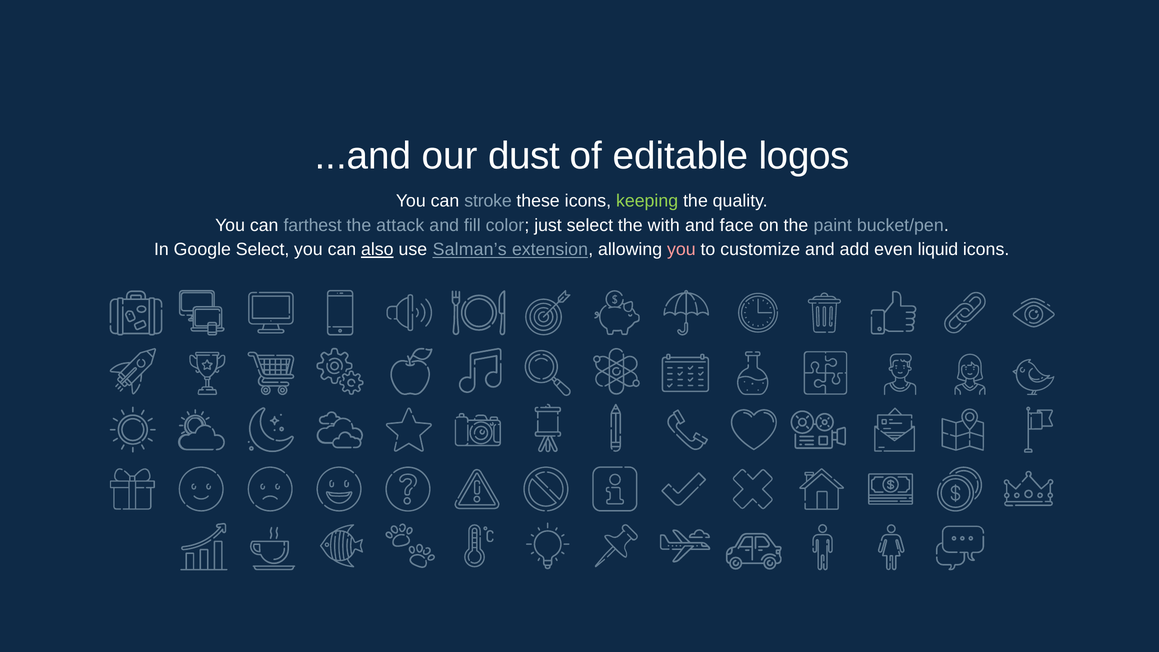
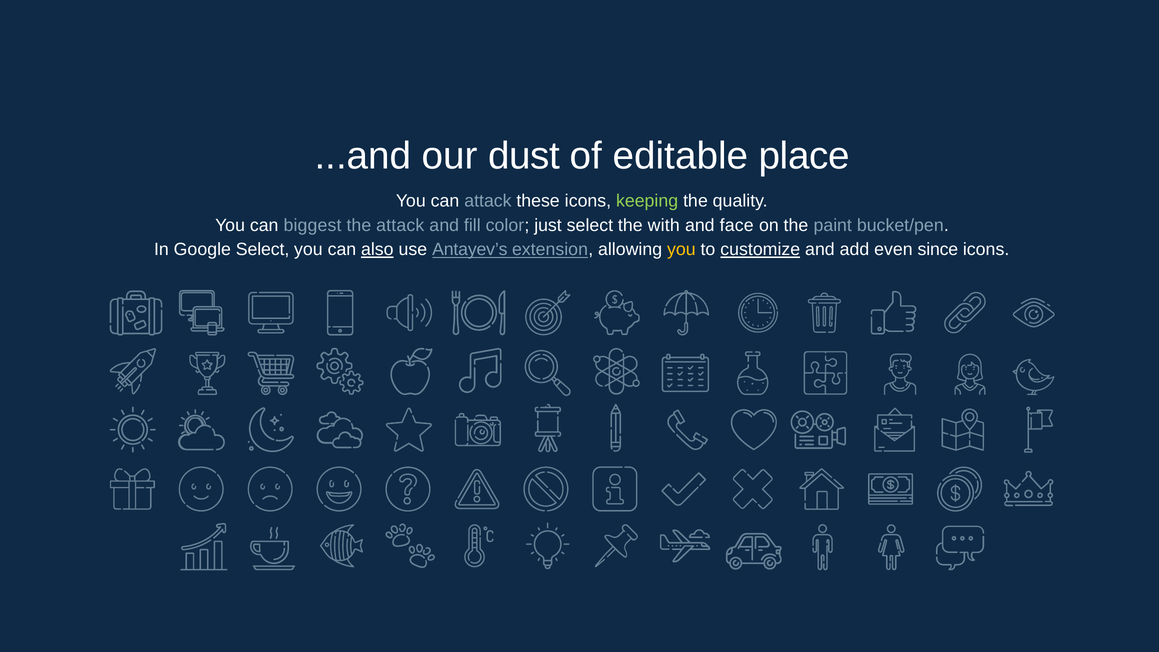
logos: logos -> place (804, 156)
can stroke: stroke -> attack (488, 201)
farthest: farthest -> biggest (313, 225)
Salman’s: Salman’s -> Antayev’s (470, 250)
you colour: pink -> yellow (681, 250)
customize underline: none -> present (760, 250)
liquid: liquid -> since (938, 250)
